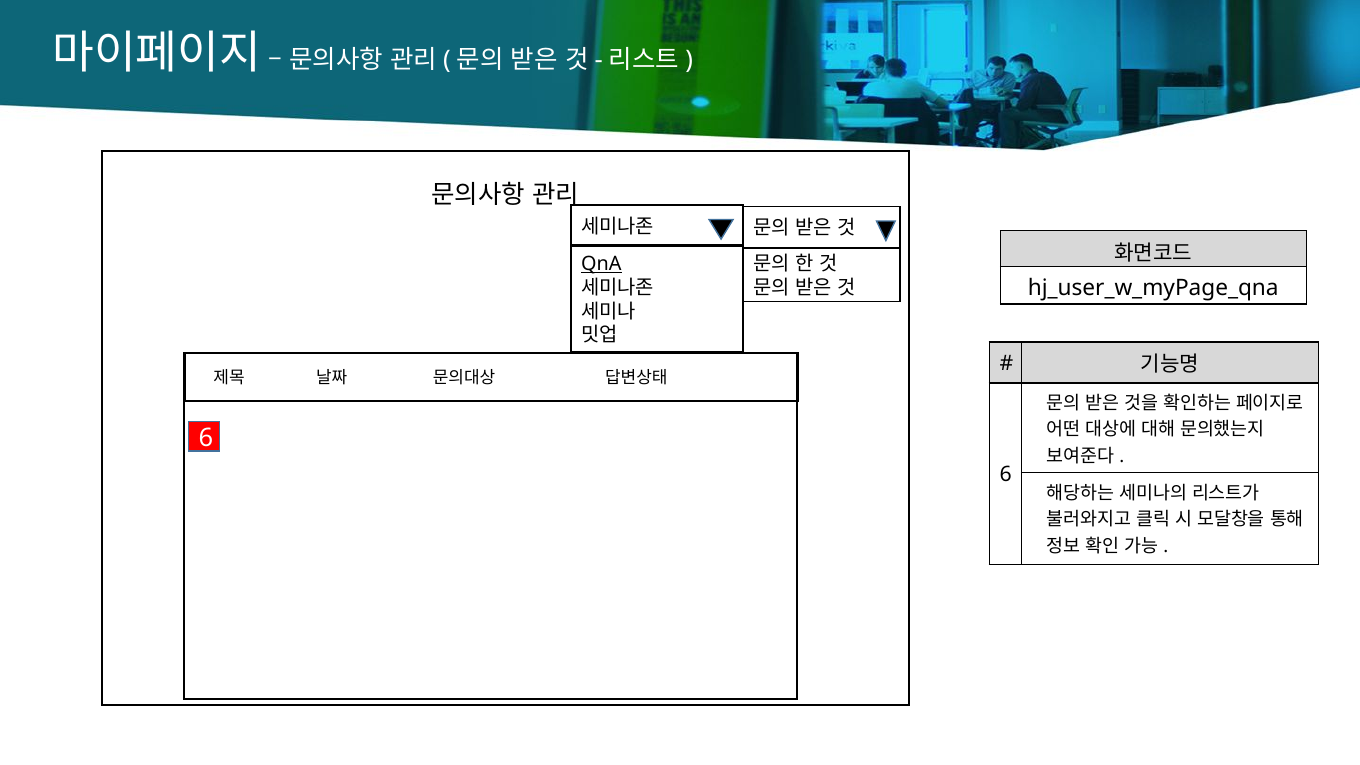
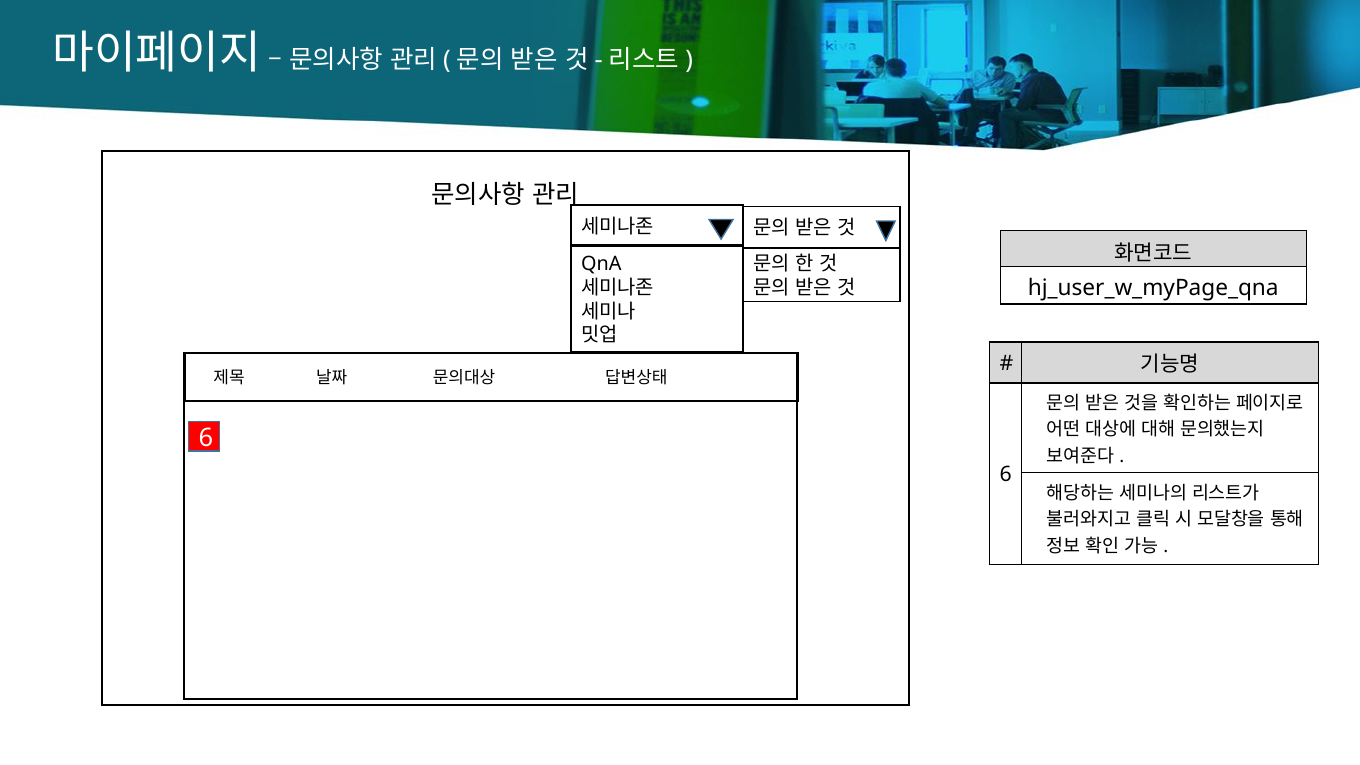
QnA underline: present -> none (601, 264)
